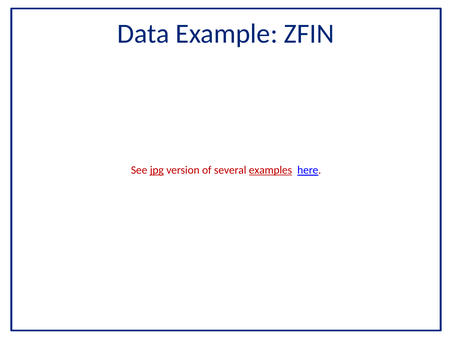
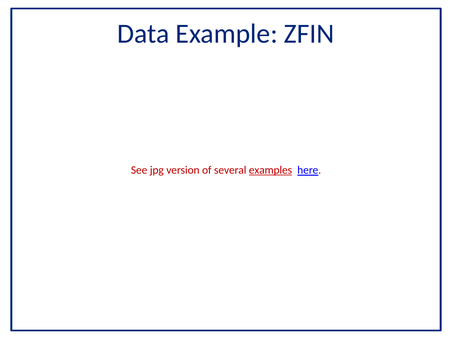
jpg underline: present -> none (157, 170)
